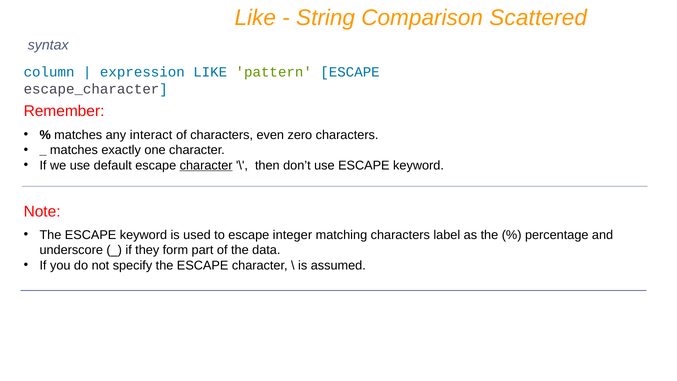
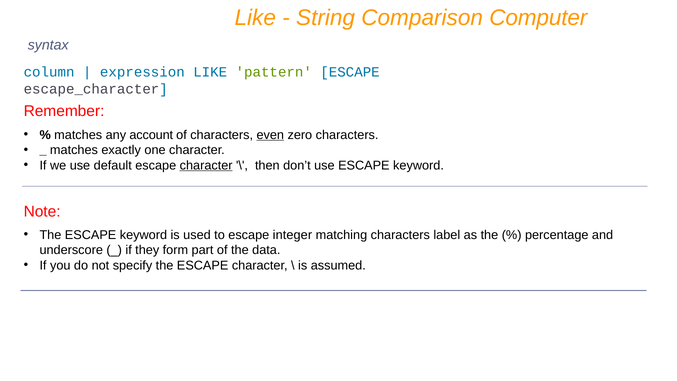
Scattered: Scattered -> Computer (538, 18)
interact: interact -> account (151, 135)
even underline: none -> present (270, 135)
